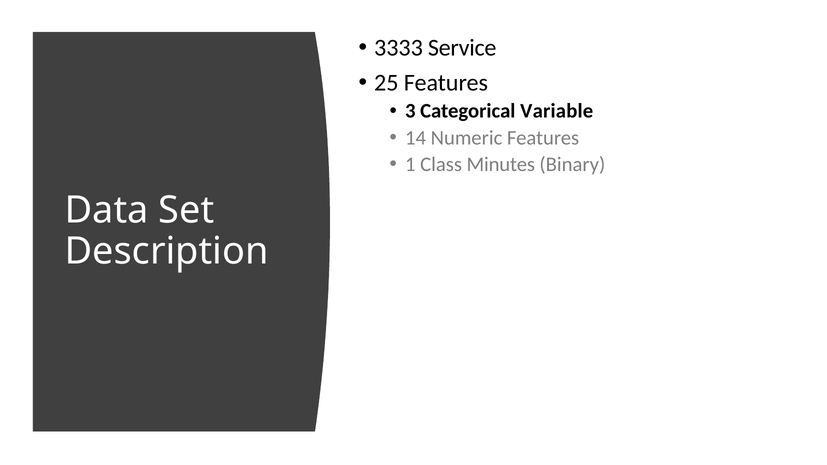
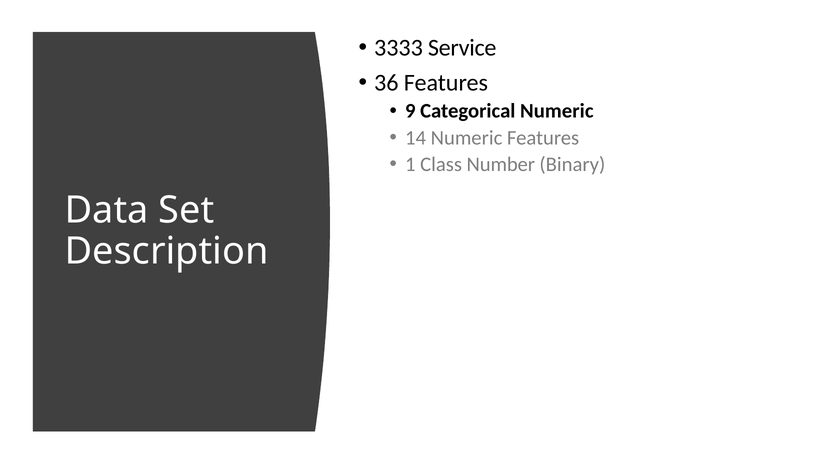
25: 25 -> 36 (386, 83)
3: 3 -> 9 (410, 111)
Categorical Variable: Variable -> Numeric (557, 111)
Minutes: Minutes -> Number (501, 164)
